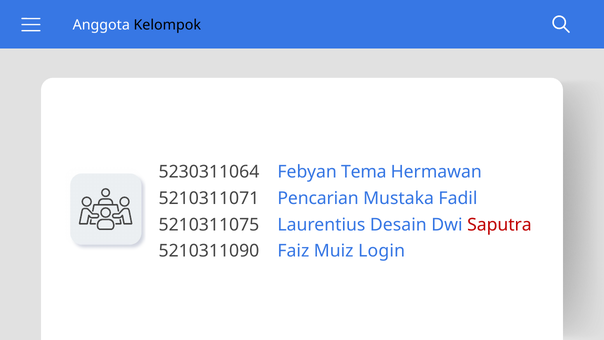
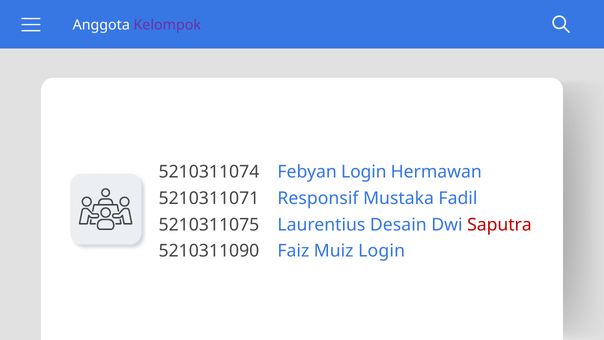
Kelompok colour: black -> purple (167, 25)
5230311064: 5230311064 -> 5210311074 (209, 172)
Febyan Tema: Tema -> Login (364, 172)
Pencarian: Pencarian -> Responsif (318, 198)
